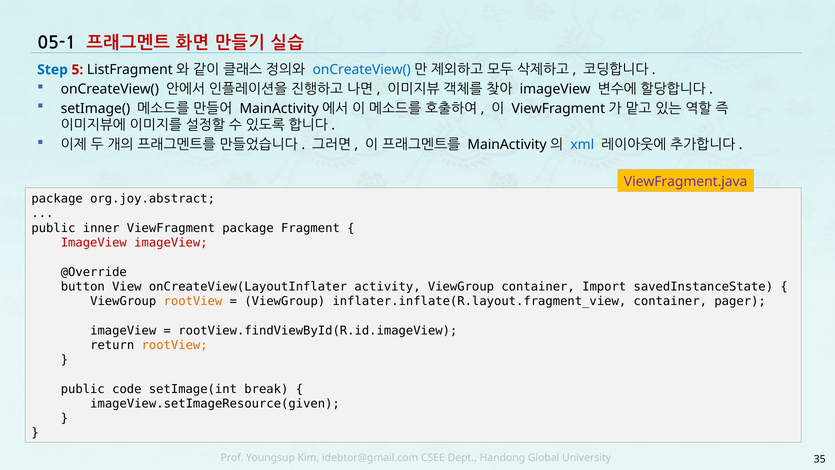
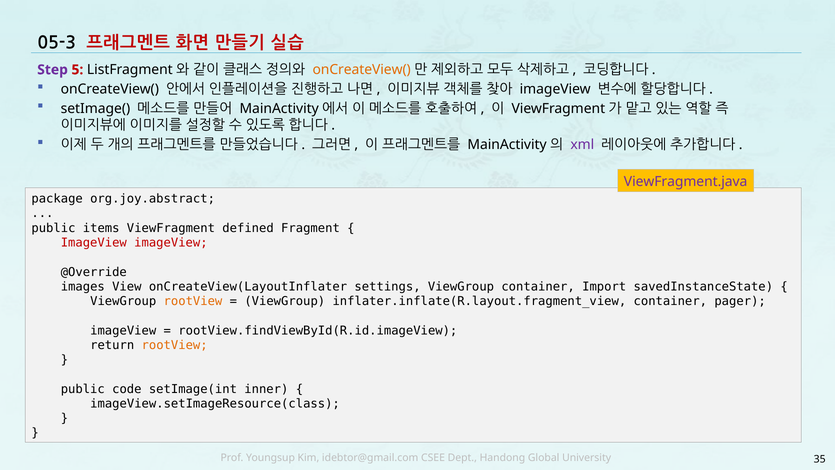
05-1: 05-1 -> 05-3 (57, 43)
Step colour: blue -> purple (53, 70)
onCreateView( colour: blue -> orange (362, 70)
xml colour: blue -> purple (582, 145)
inner: inner -> items (101, 228)
ViewFragment package: package -> defined (248, 228)
button: button -> images (83, 286)
activity: activity -> settings (388, 286)
break: break -> inner (266, 389)
imageView.setImageResource(given: imageView.setImageResource(given -> imageView.setImageResource(class (215, 403)
